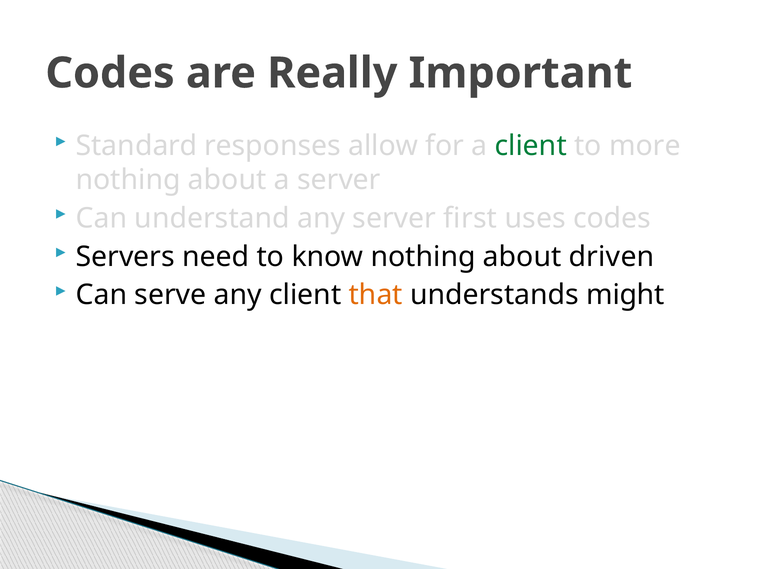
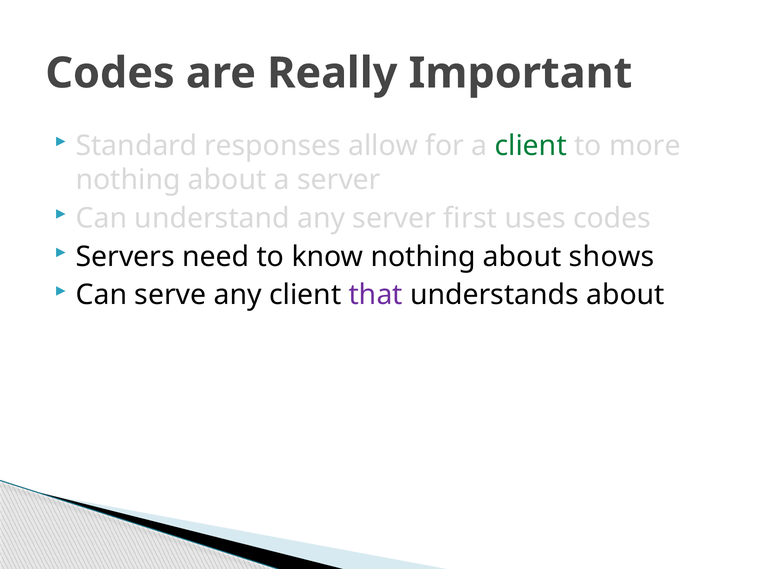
driven: driven -> shows (612, 256)
that colour: orange -> purple (376, 295)
understands might: might -> about (625, 295)
